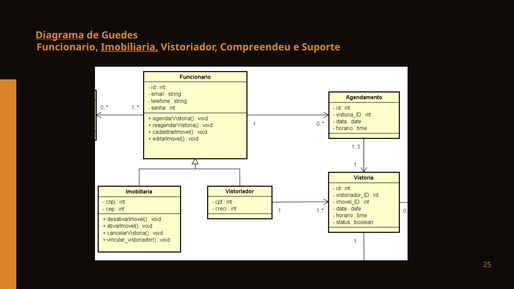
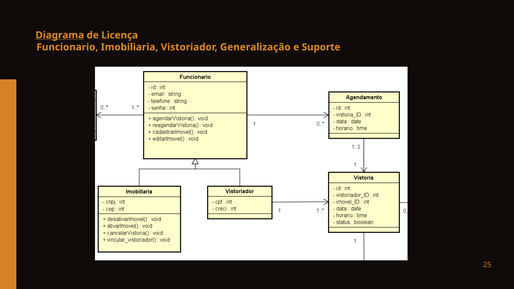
Guedes: Guedes -> Licença (120, 35)
Imobiliaria underline: present -> none (129, 47)
Compreendeu: Compreendeu -> Generalização (255, 47)
